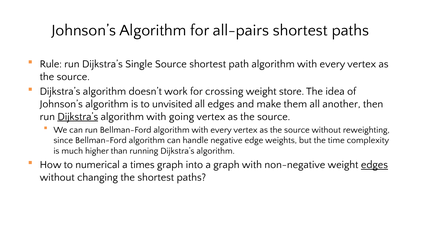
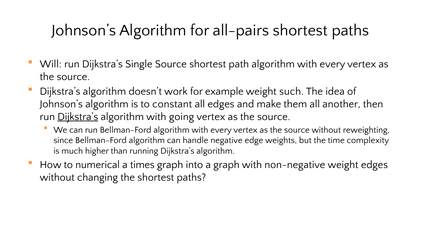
Rule: Rule -> Will (51, 64)
crossing: crossing -> example (224, 91)
store: store -> such (291, 91)
unvisited: unvisited -> constant (172, 104)
edges underline: present -> none (374, 165)
